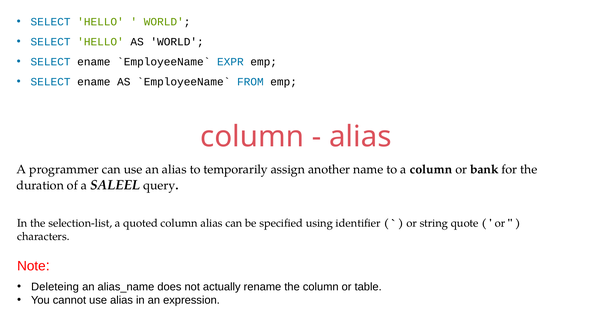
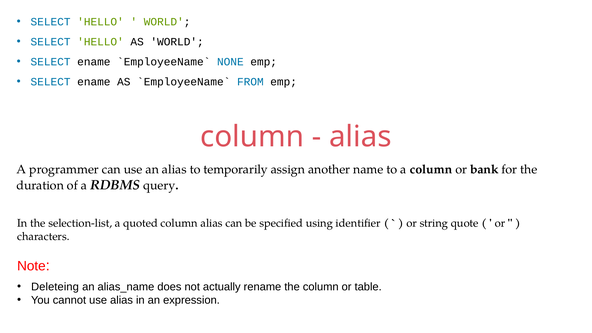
EXPR: EXPR -> NONE (230, 62)
SALEEL: SALEEL -> RDBMS (115, 185)
